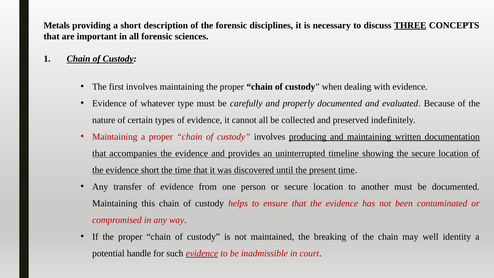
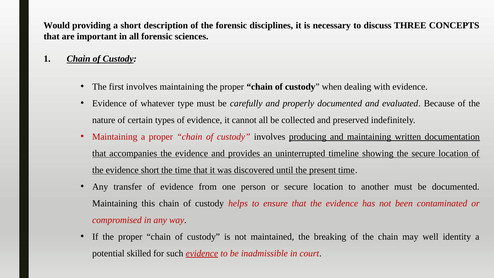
Metals: Metals -> Would (57, 25)
THREE underline: present -> none (410, 25)
handle: handle -> skilled (139, 253)
